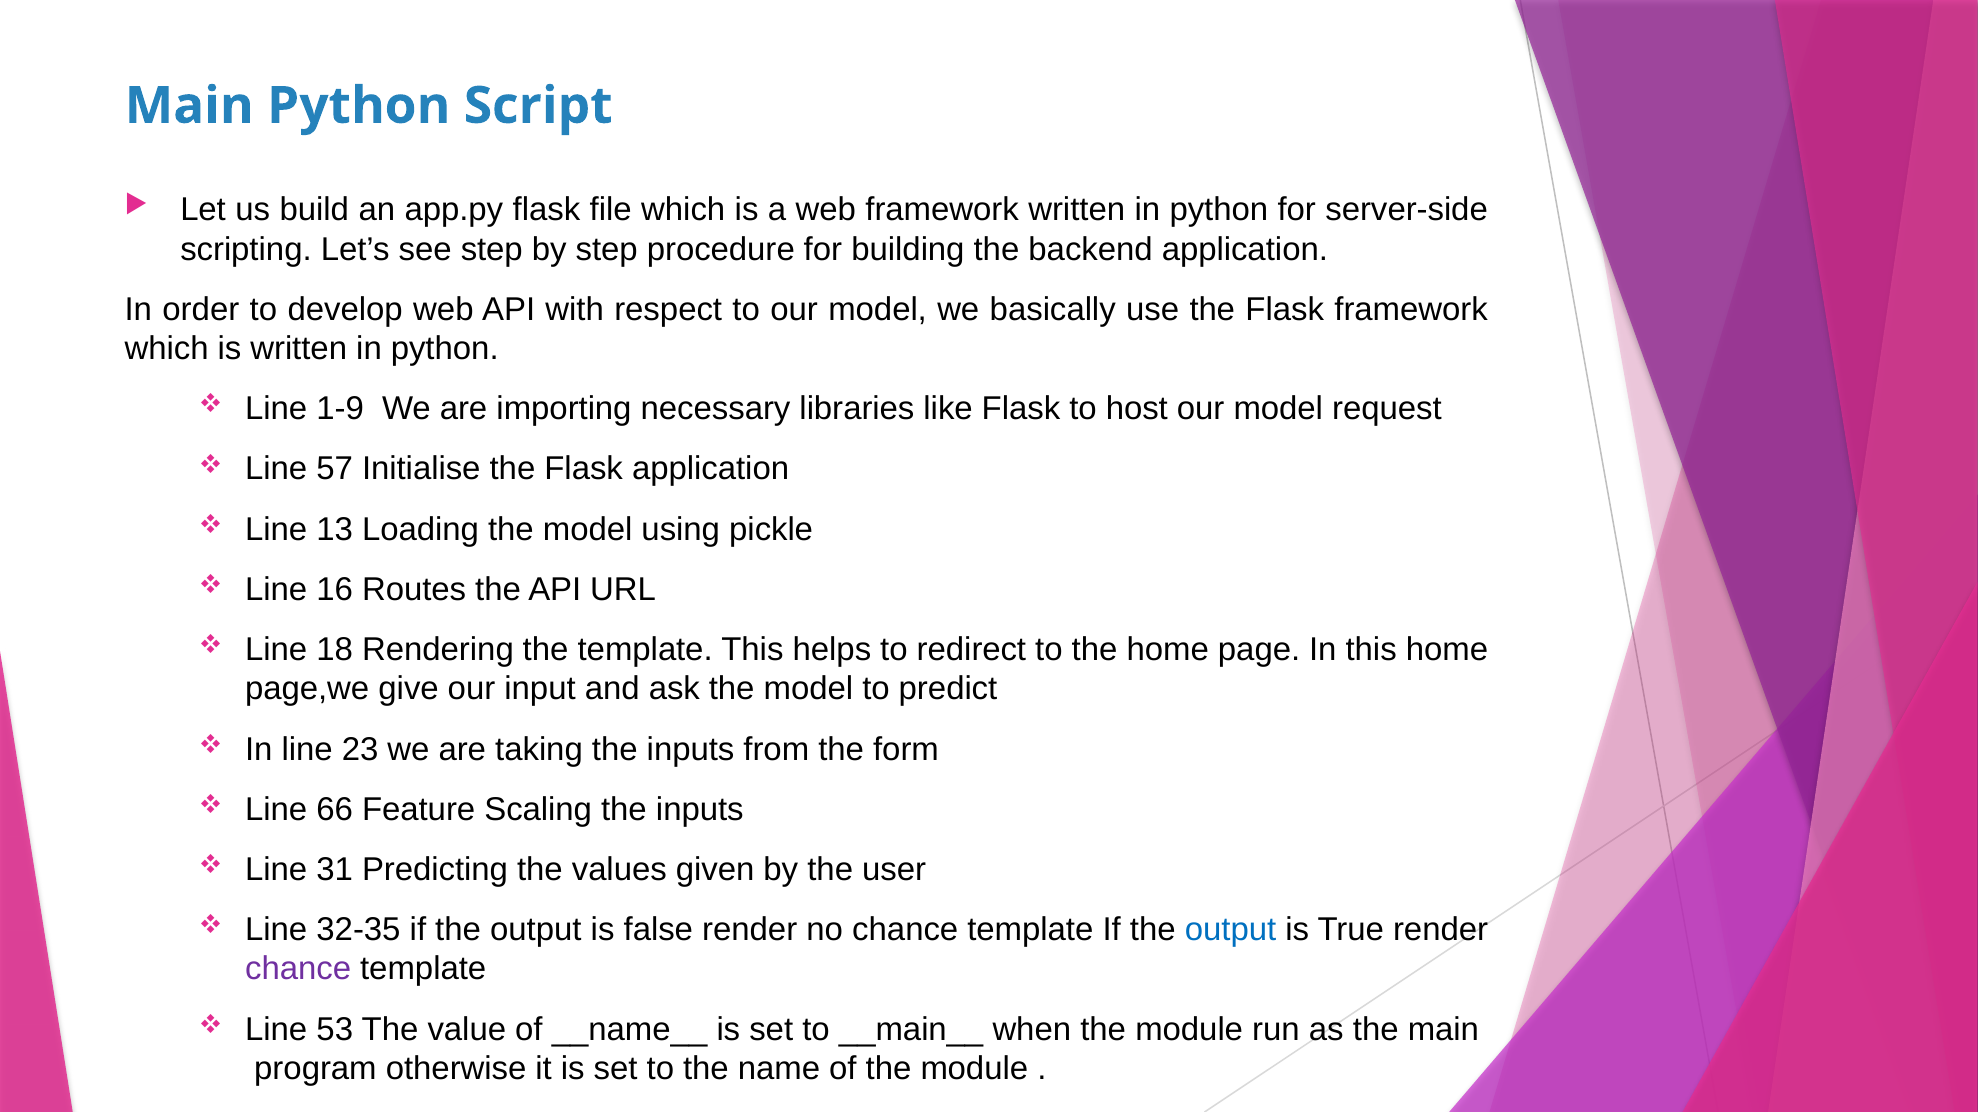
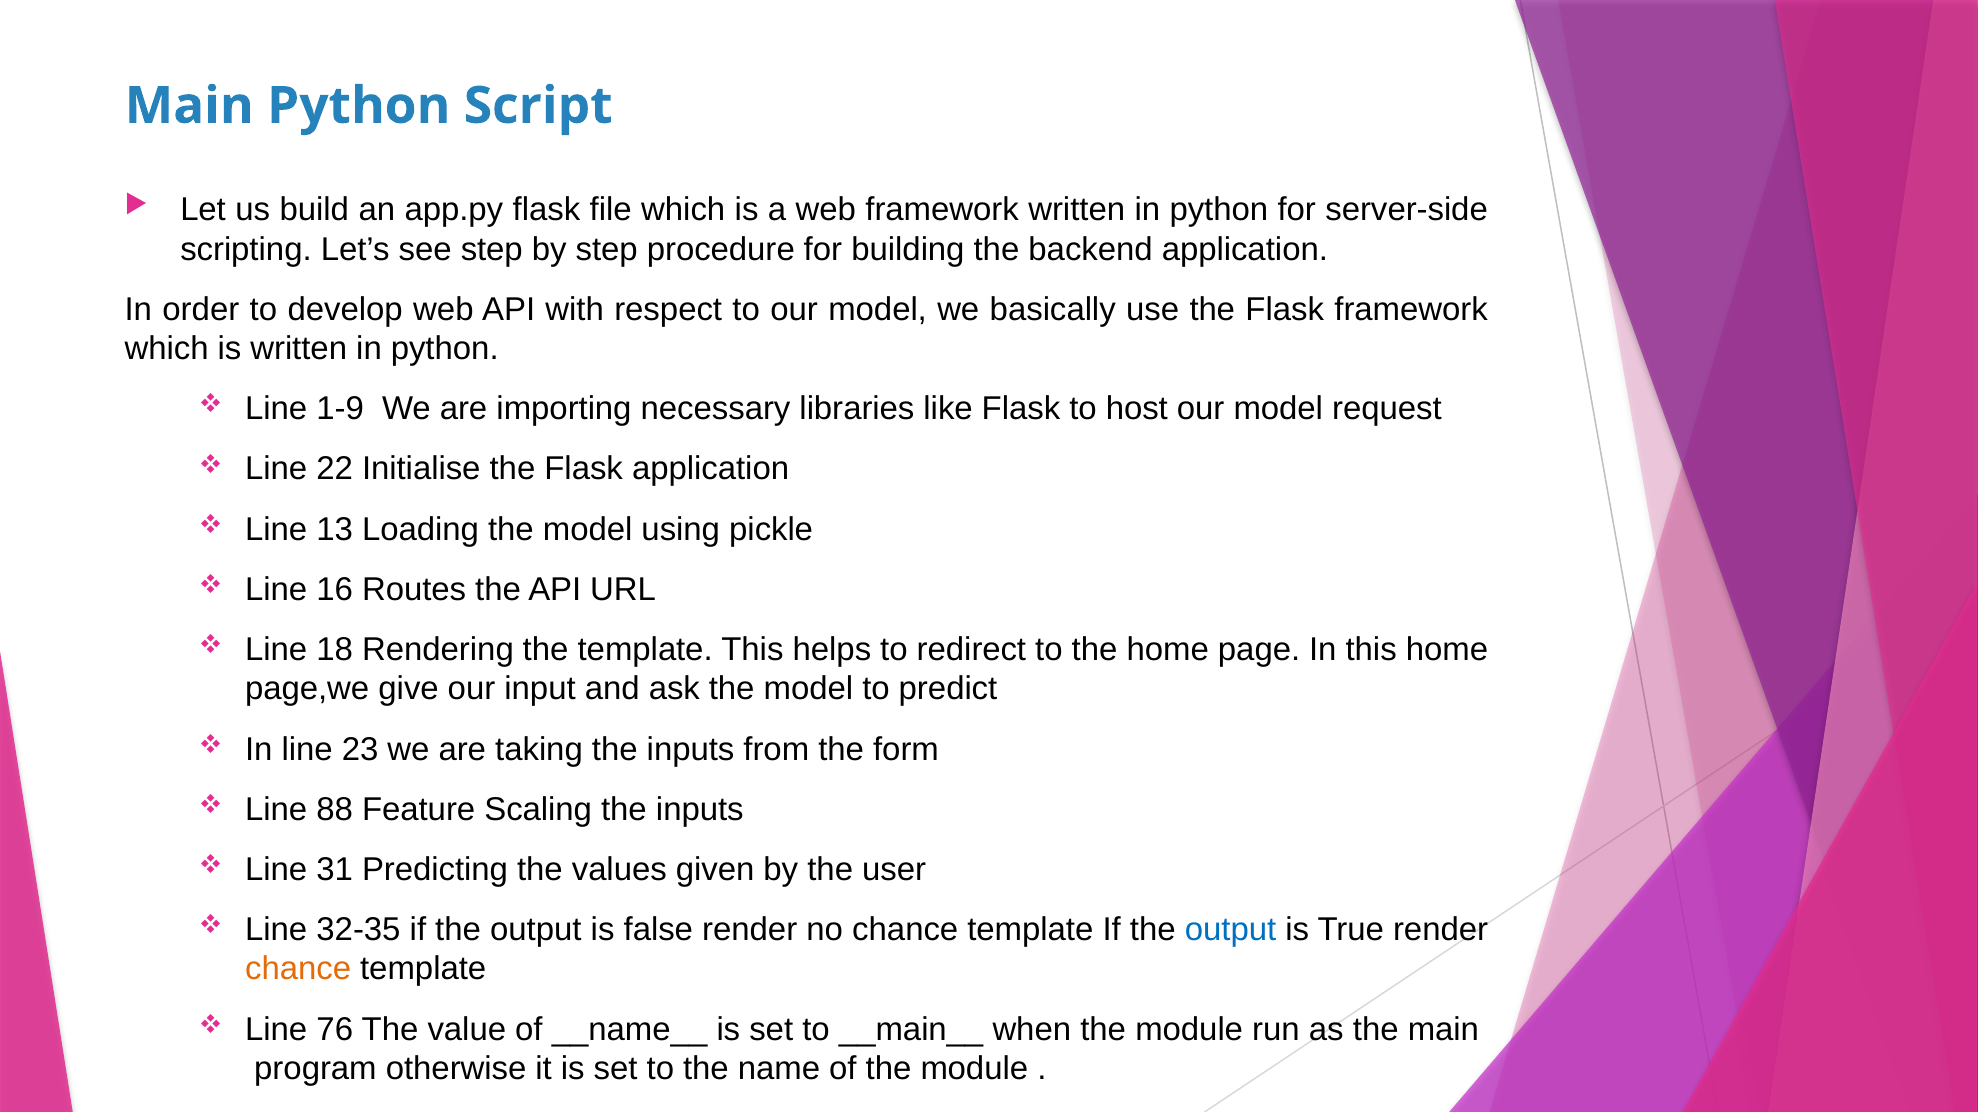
57: 57 -> 22 (335, 469)
66: 66 -> 88 (335, 810)
chance colour: purple -> orange (298, 970)
53: 53 -> 76 (335, 1030)
